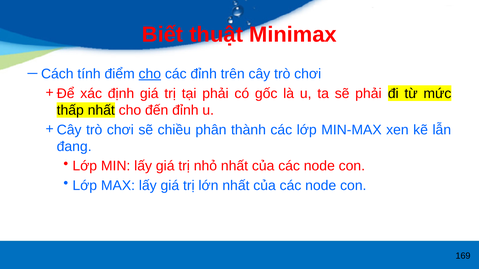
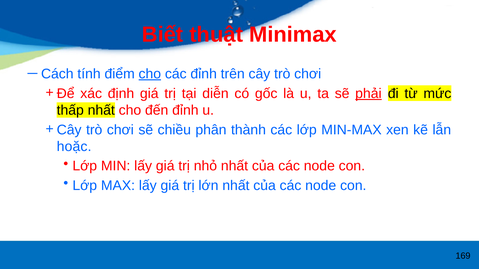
tại phải: phải -> diễn (215, 94)
phải underline: none -> present (368, 94)
đang: đang -> hoặc (74, 147)
